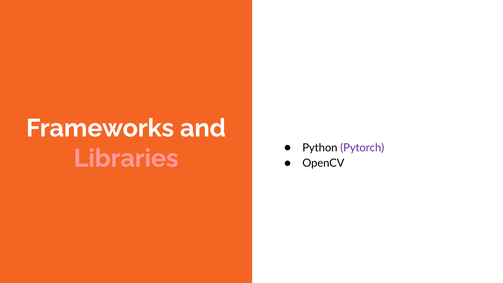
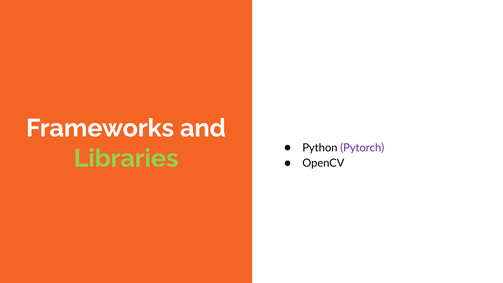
Libraries colour: pink -> light green (126, 158)
